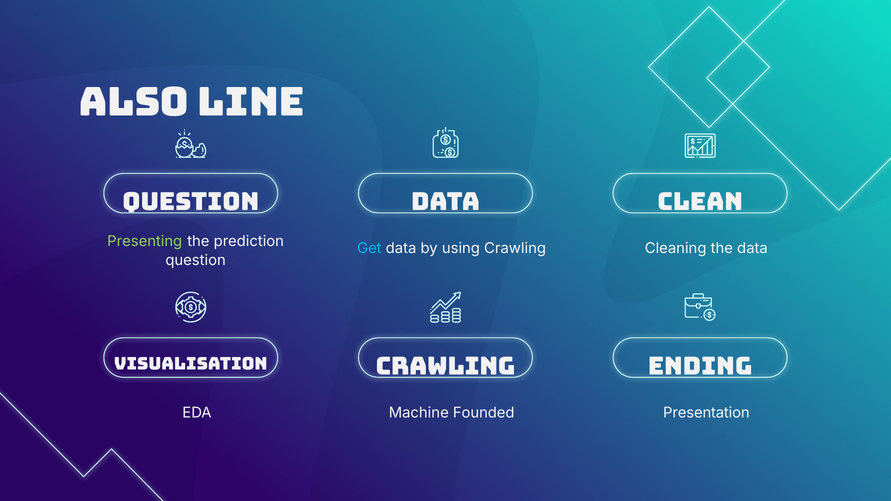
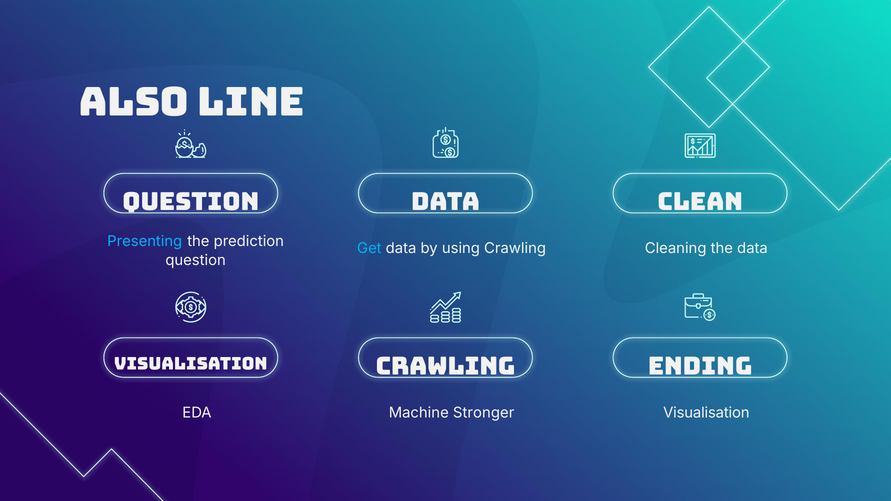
Presenting colour: light green -> light blue (145, 241)
Founded: Founded -> Stronger (484, 413)
Presentation: Presentation -> Visualisation (706, 413)
